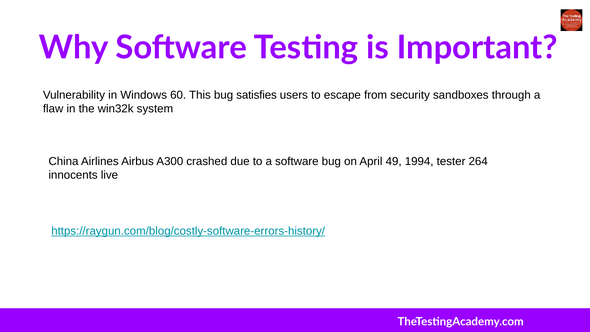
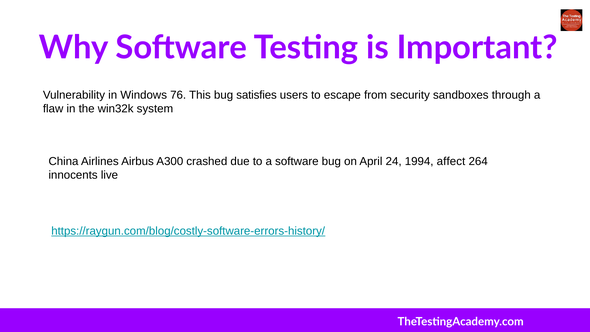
60: 60 -> 76 (178, 95)
49: 49 -> 24 (394, 161)
tester: tester -> affect (451, 161)
